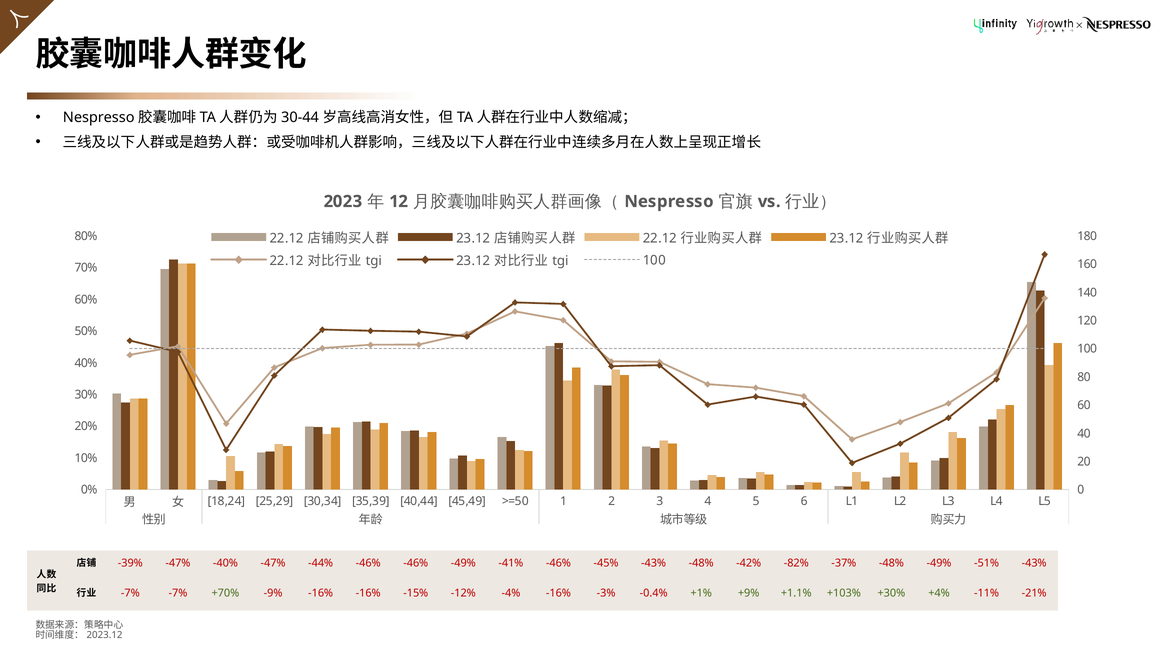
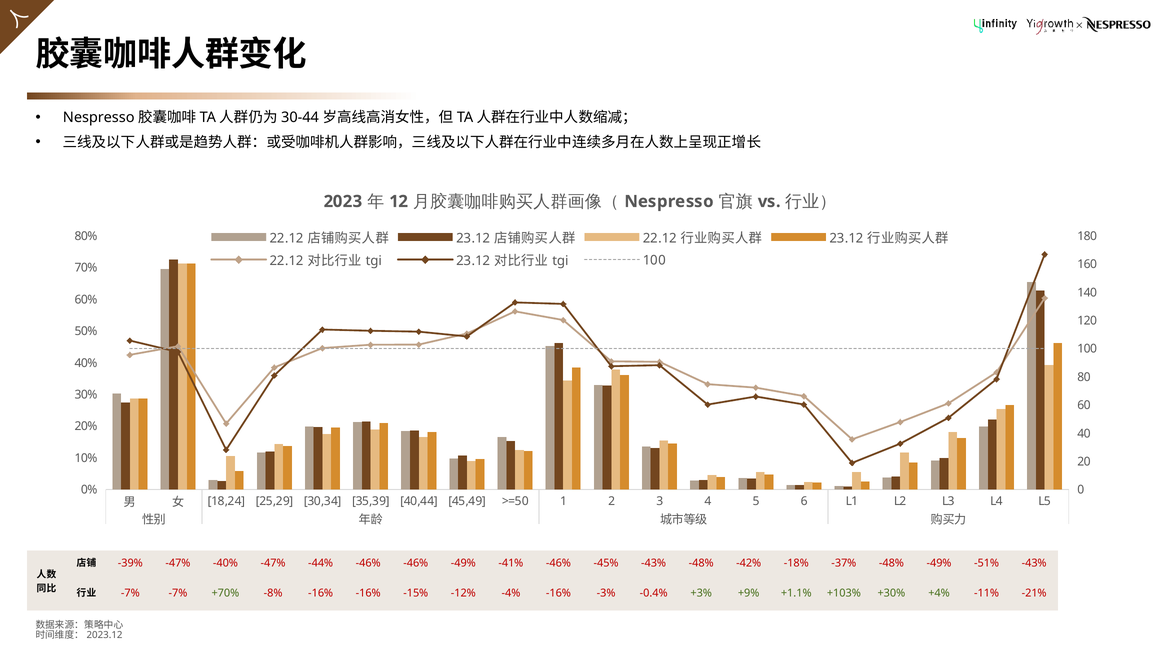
-82%: -82% -> -18% (796, 563)
-9%: -9% -> -8% (273, 593)
+1%: +1% -> +3% (701, 593)
